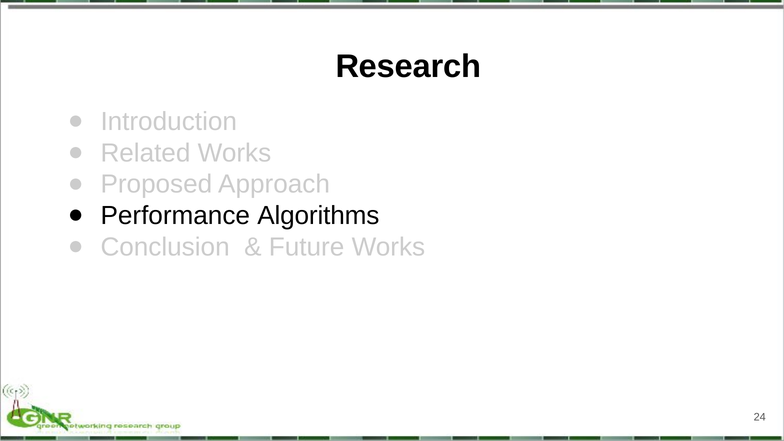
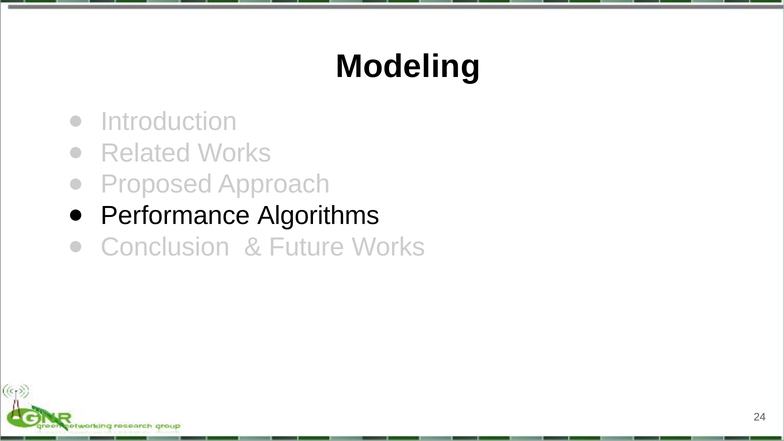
Research: Research -> Modeling (408, 66)
